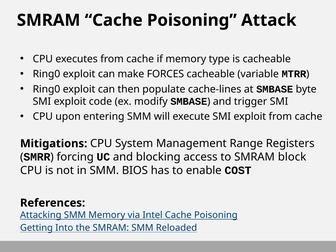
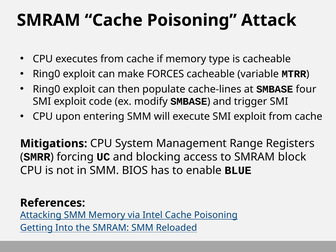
byte: byte -> four (306, 89)
COST: COST -> BLUE (238, 170)
